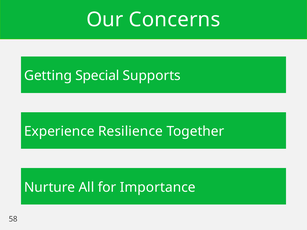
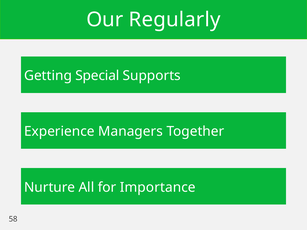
Concerns: Concerns -> Regularly (175, 20)
Resilience: Resilience -> Managers (131, 132)
